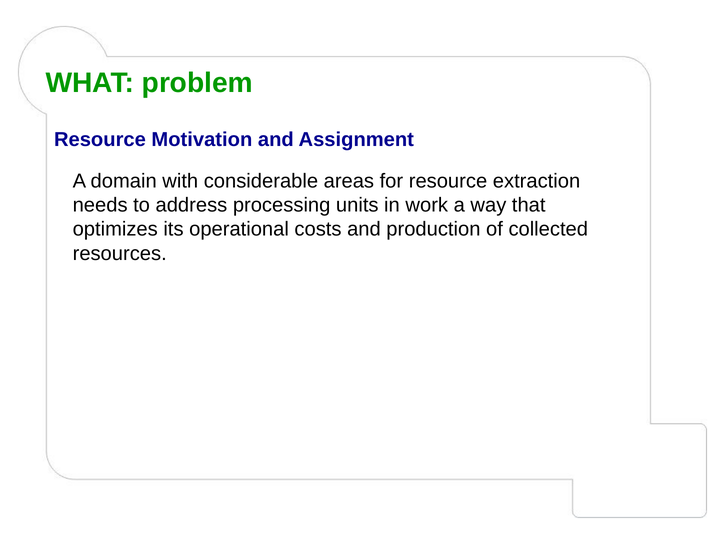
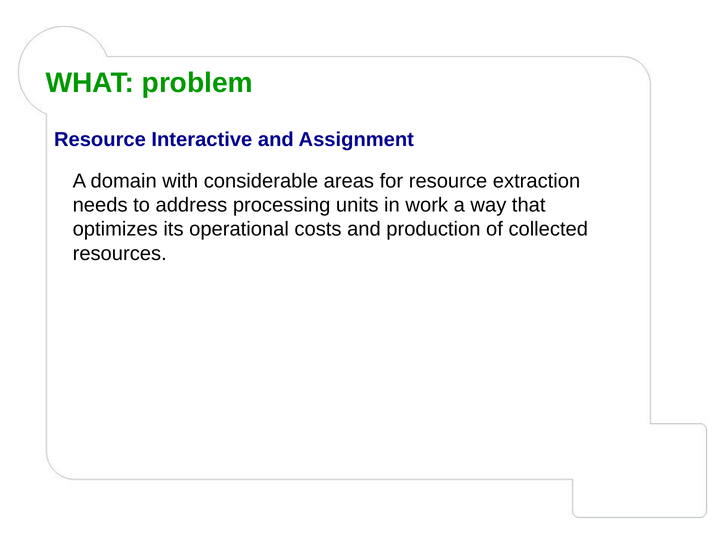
Motivation: Motivation -> Interactive (202, 140)
